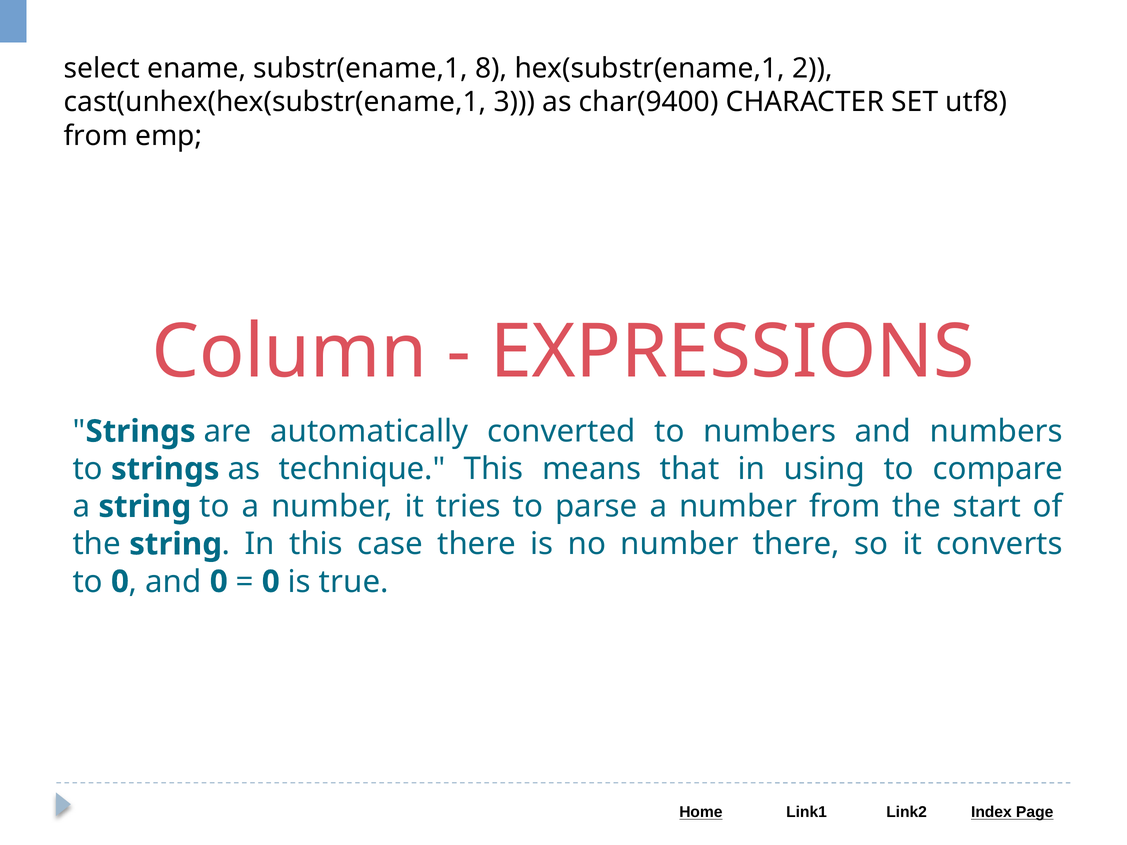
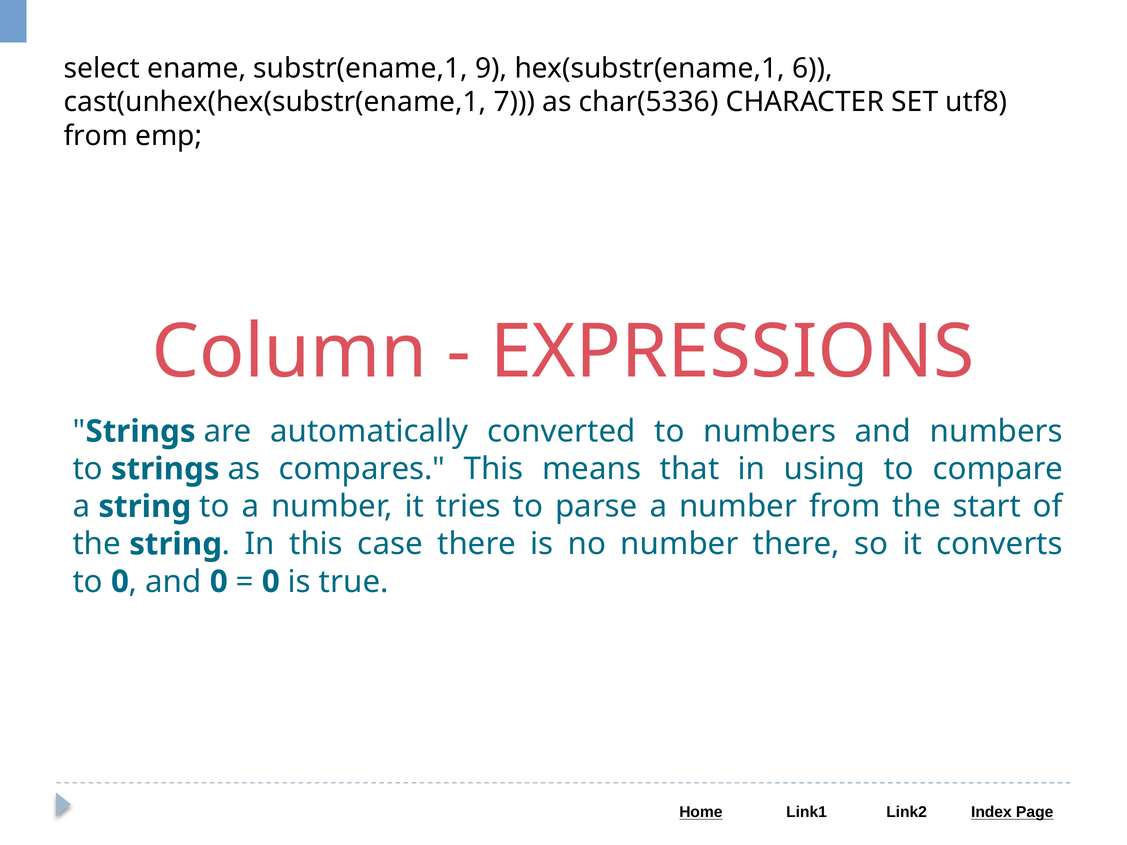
8: 8 -> 9 (491, 68)
2: 2 -> 6 (812, 68)
3: 3 -> 7 (514, 102)
char(9400: char(9400 -> char(5336 (649, 102)
technique: technique -> compares (362, 469)
